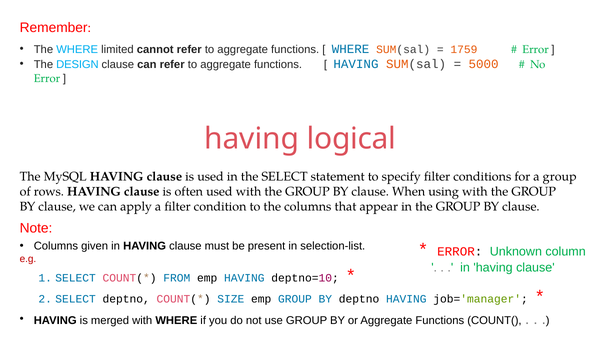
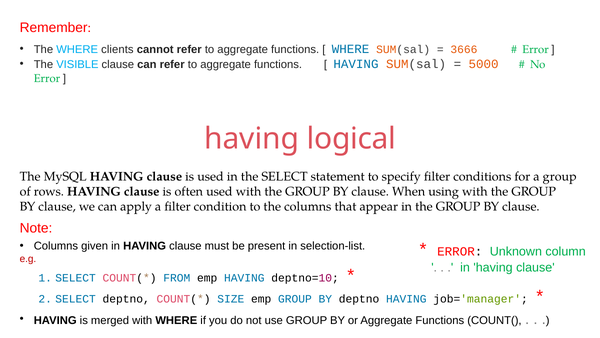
limited: limited -> clients (117, 50)
1759: 1759 -> 3666 (464, 50)
DESIGN: DESIGN -> VISIBLE (77, 65)
